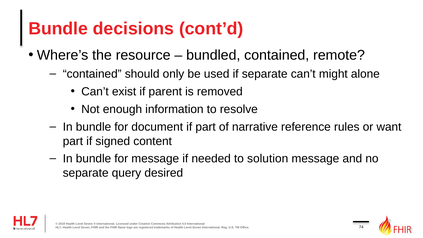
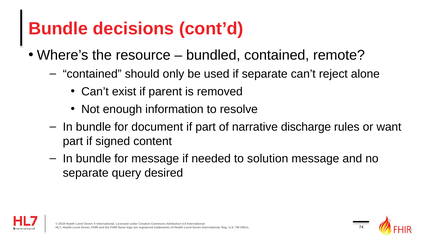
might: might -> reject (333, 74)
reference: reference -> discharge (306, 127)
